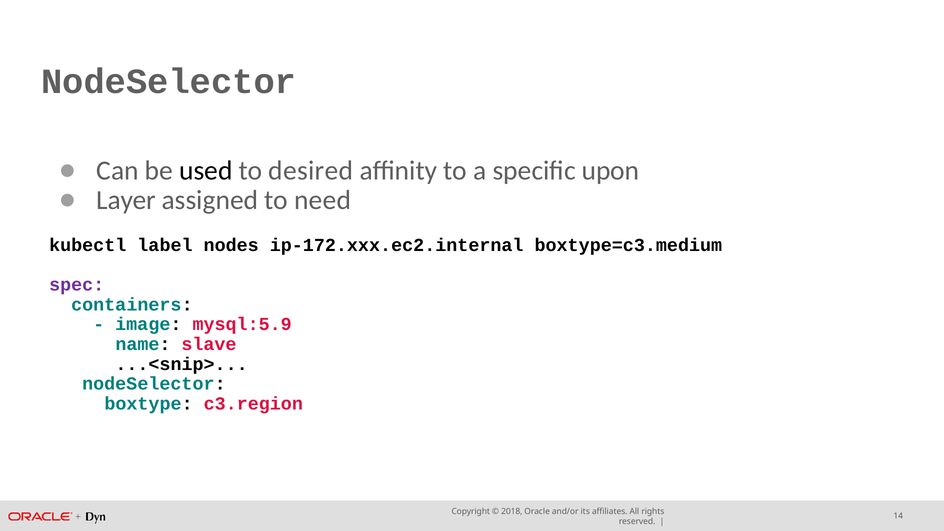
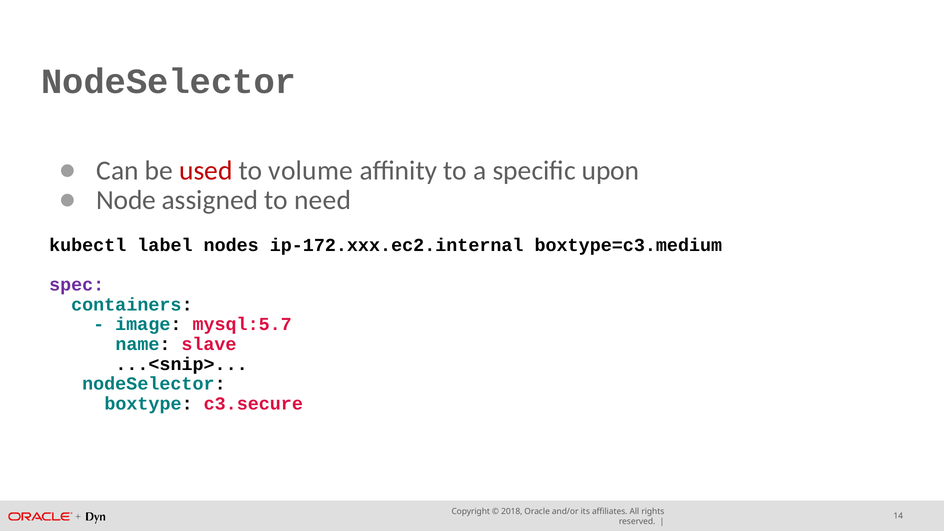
used colour: black -> red (206, 171)
desired: desired -> volume (311, 171)
Layer: Layer -> Node (126, 200)
mysql:5.9: mysql:5.9 -> mysql:5.7 (242, 324)
c3.region: c3.region -> c3.secure (253, 404)
